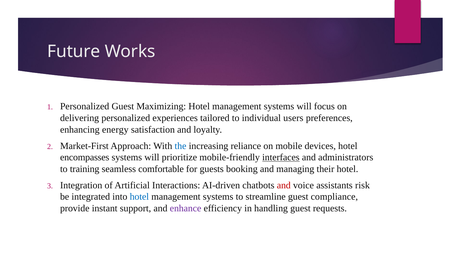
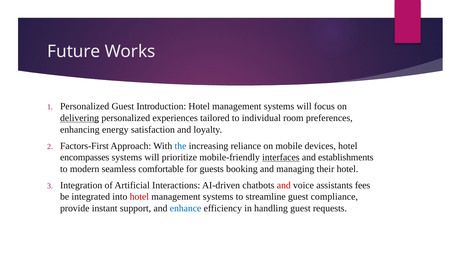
Maximizing: Maximizing -> Introduction (161, 107)
delivering underline: none -> present (80, 118)
users: users -> room (293, 118)
Market-First: Market-First -> Factors-First (84, 146)
administrators: administrators -> establishments (346, 158)
training: training -> modern (85, 169)
risk: risk -> fees (363, 185)
hotel colour: blue -> red (139, 197)
enhance colour: purple -> blue (186, 209)
